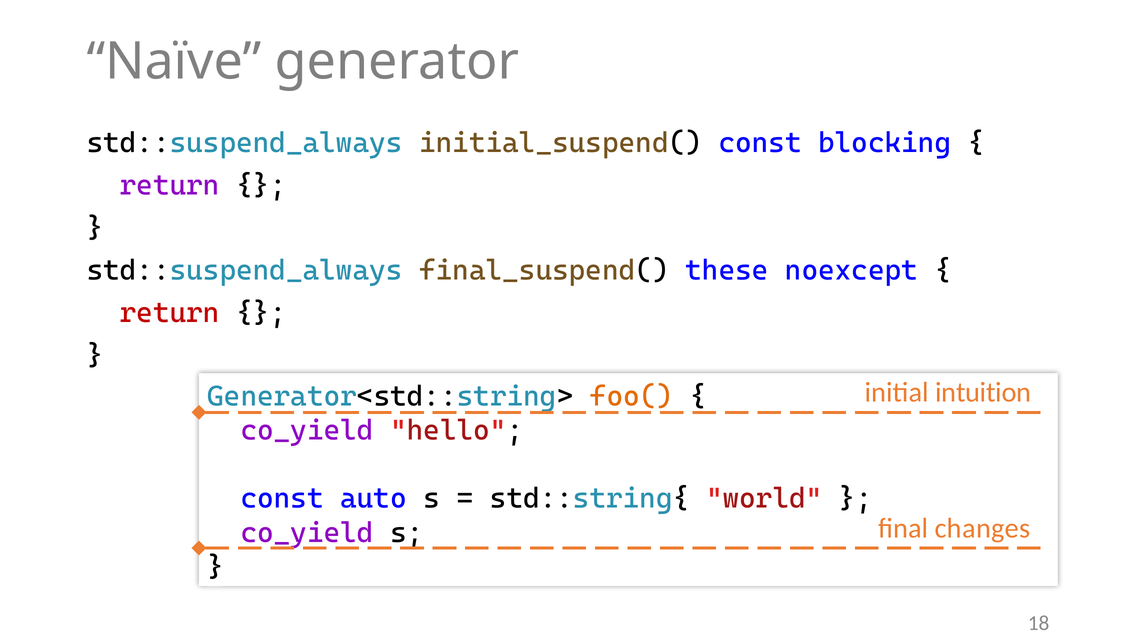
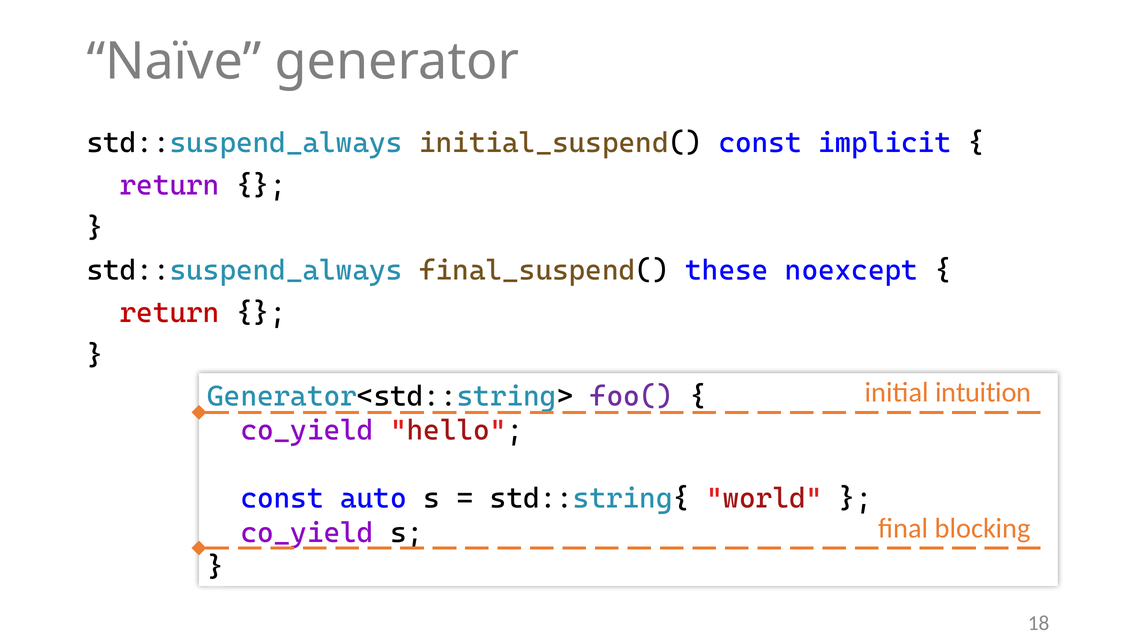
blocking: blocking -> implicit (885, 143)
foo( colour: orange -> purple (631, 396)
changes: changes -> blocking (983, 528)
